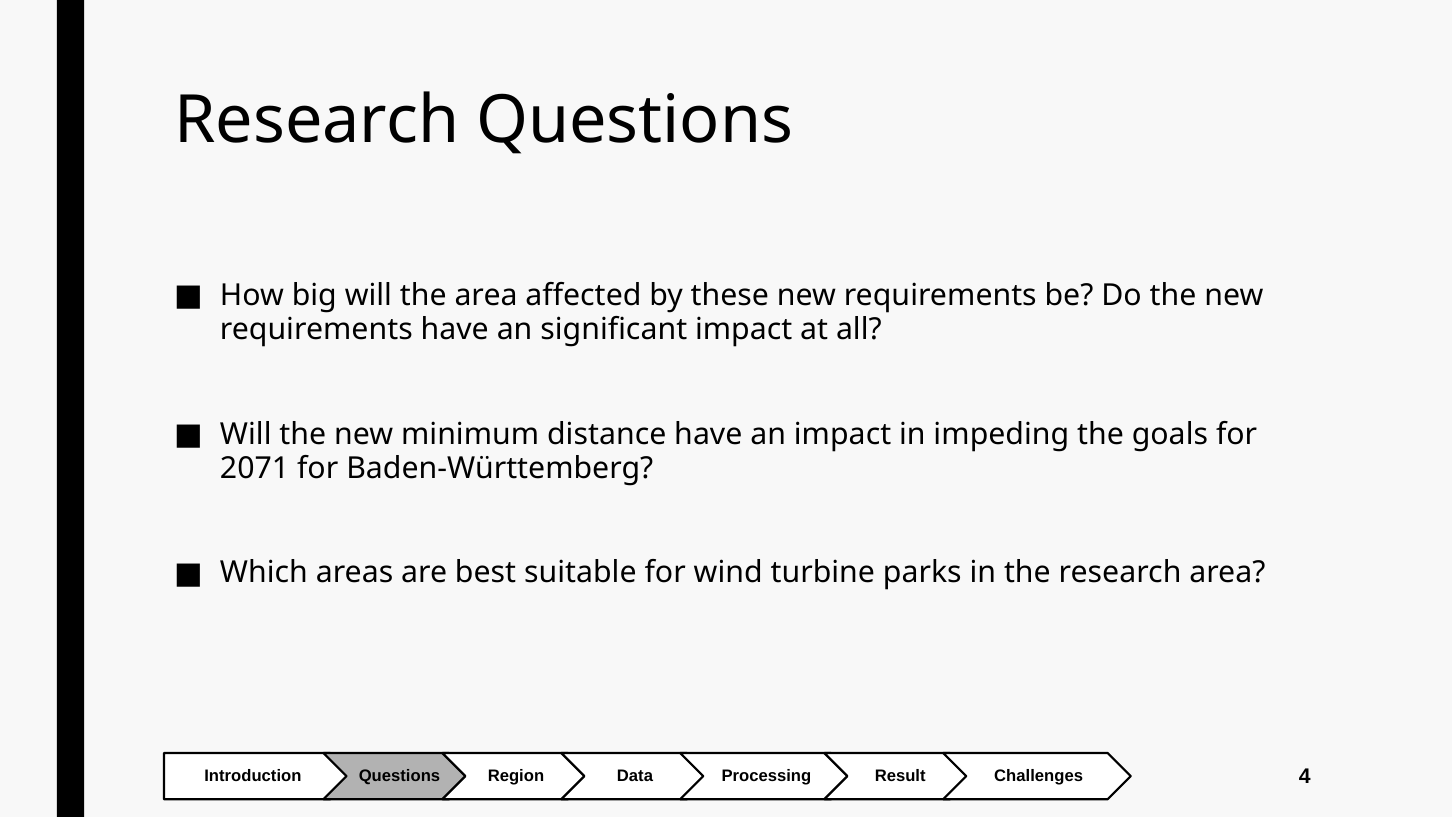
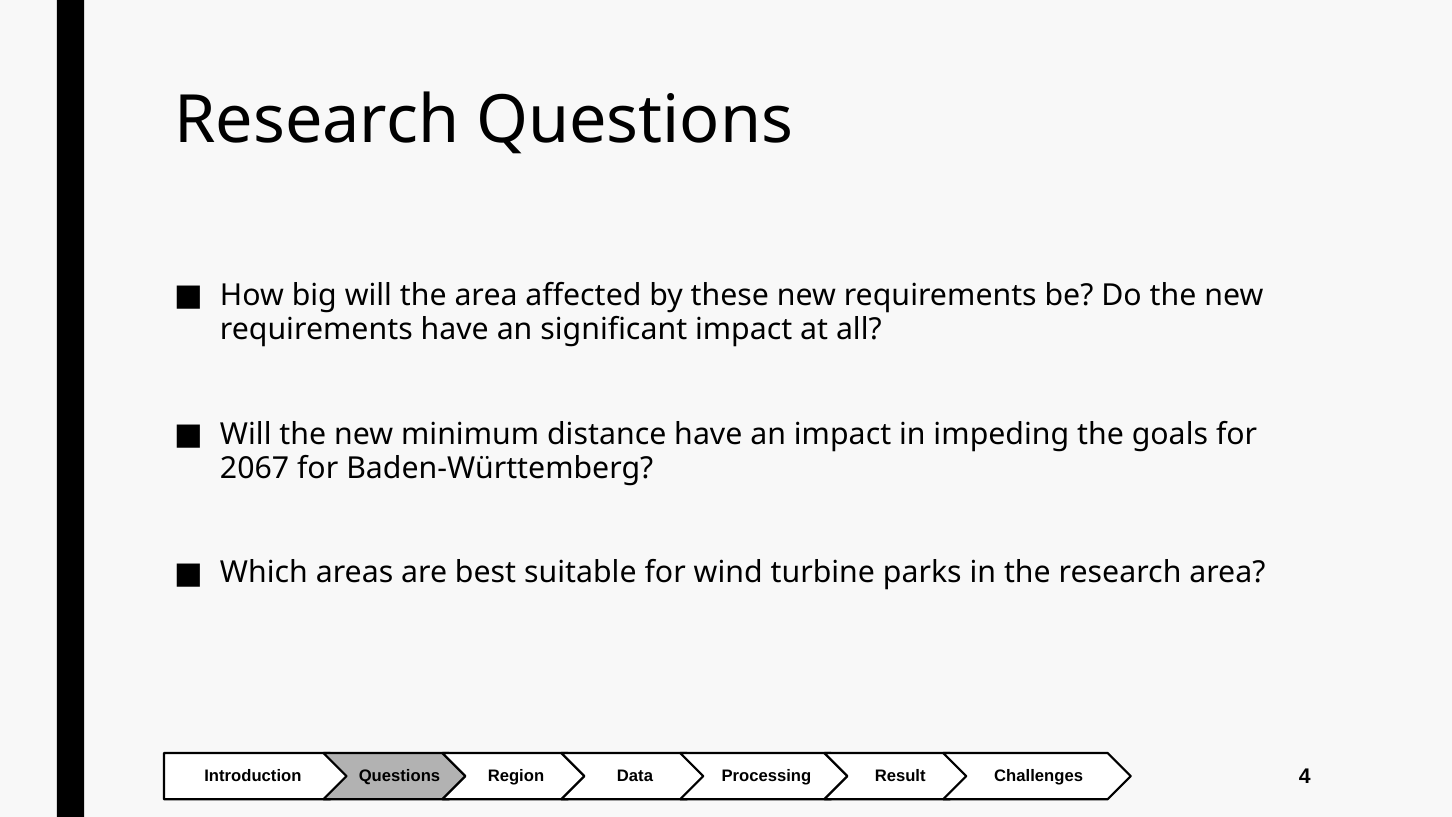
2071: 2071 -> 2067 (255, 468)
